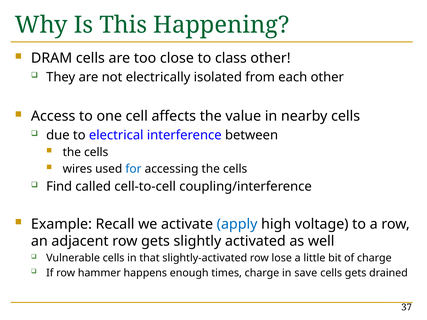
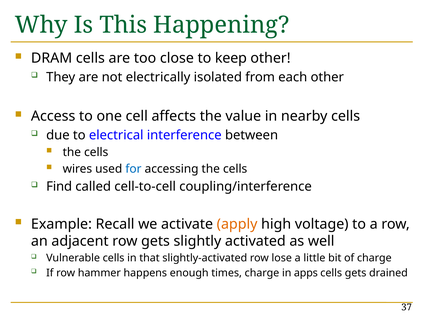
class: class -> keep (231, 58)
apply colour: blue -> orange (237, 224)
save: save -> apps (306, 273)
